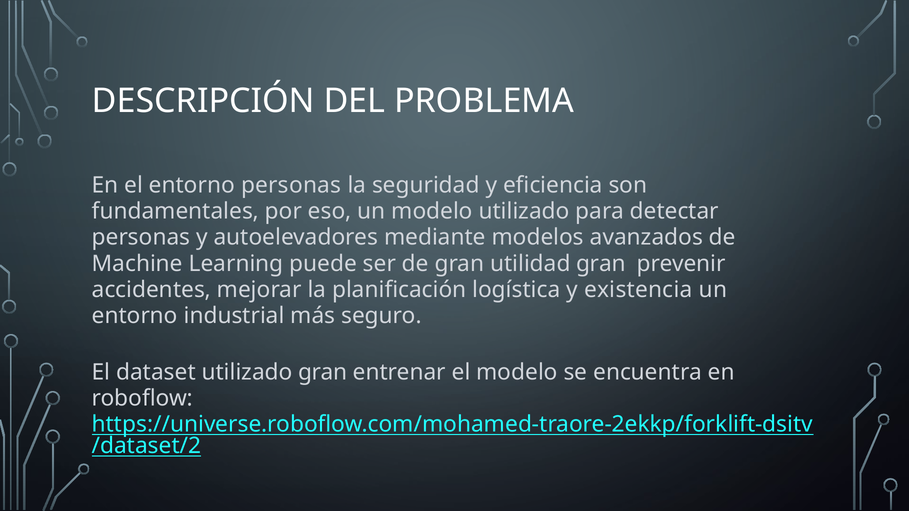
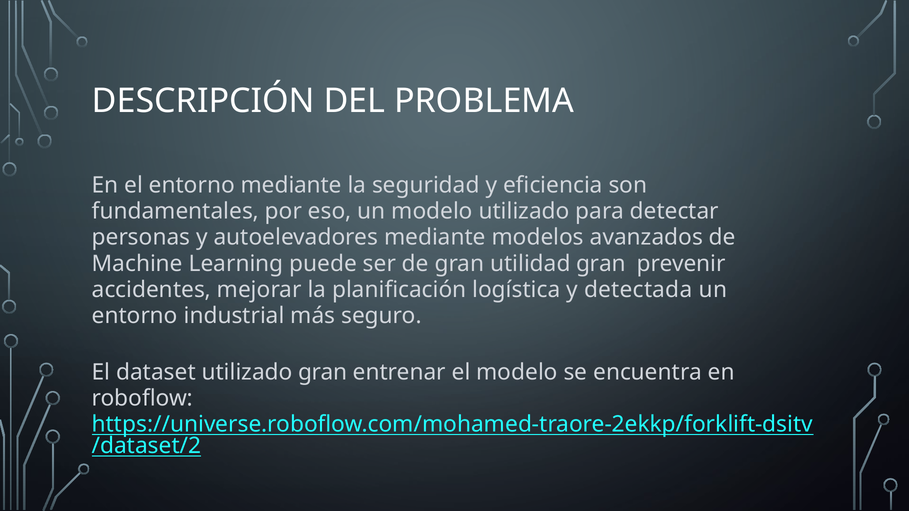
entorno personas: personas -> mediante (291, 185)
existencia: existencia -> detectada (638, 290)
